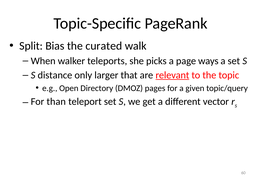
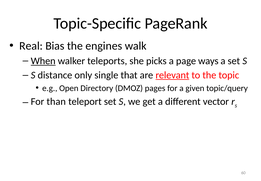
Split: Split -> Real (31, 46)
curated: curated -> engines (104, 46)
When underline: none -> present (43, 61)
larger: larger -> single (106, 75)
